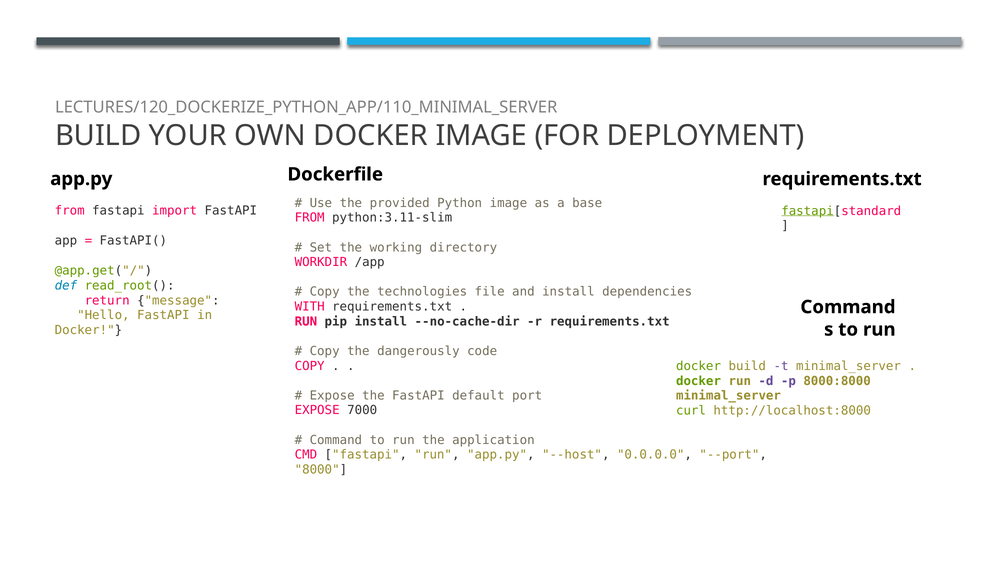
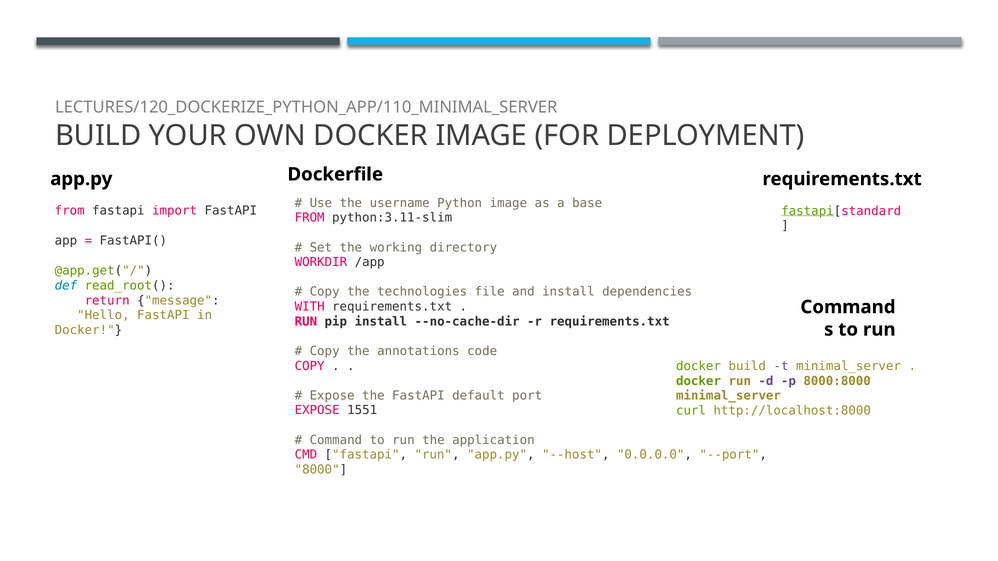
provided: provided -> username (400, 203)
dangerously: dangerously -> annotations (418, 351)
7000: 7000 -> 1551 (362, 411)
